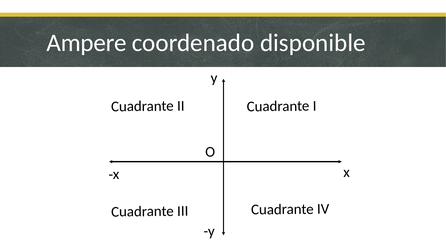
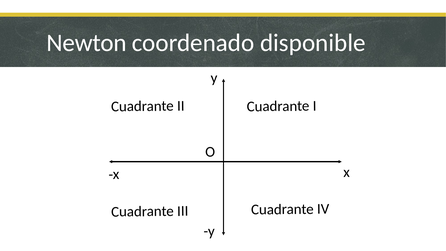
Ampere: Ampere -> Newton (87, 43)
